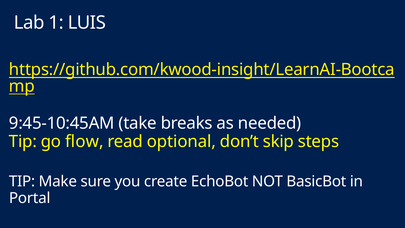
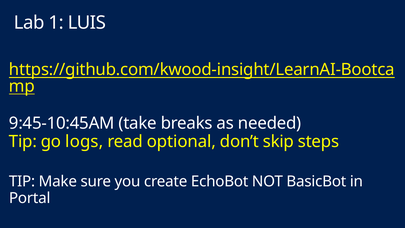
flow: flow -> logs (84, 141)
